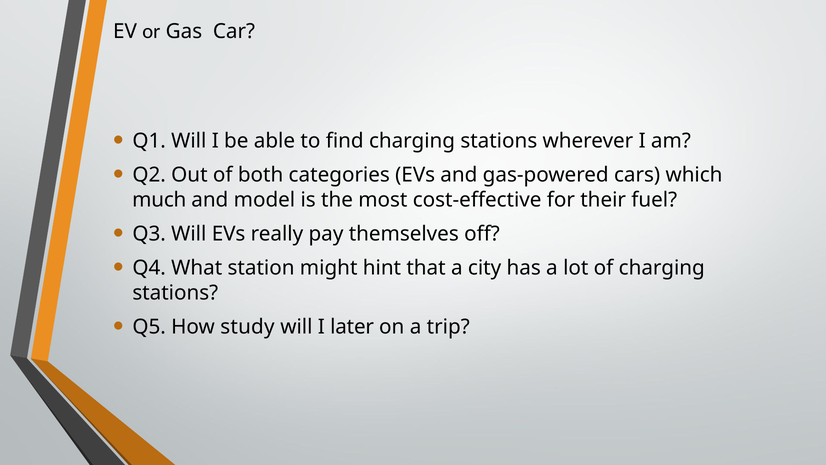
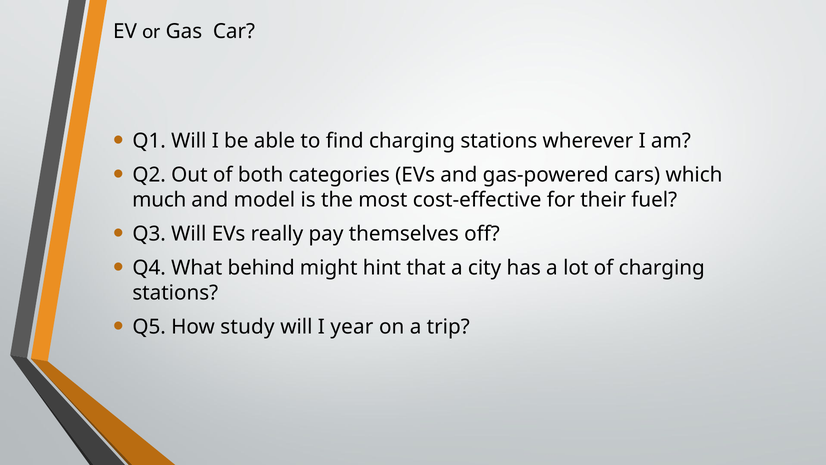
station: station -> behind (261, 268)
later: later -> year (352, 327)
